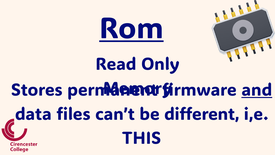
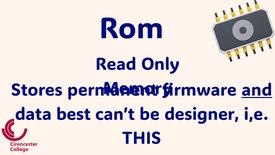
Rom underline: present -> none (131, 28)
files: files -> best (74, 114)
different: different -> designer (202, 114)
